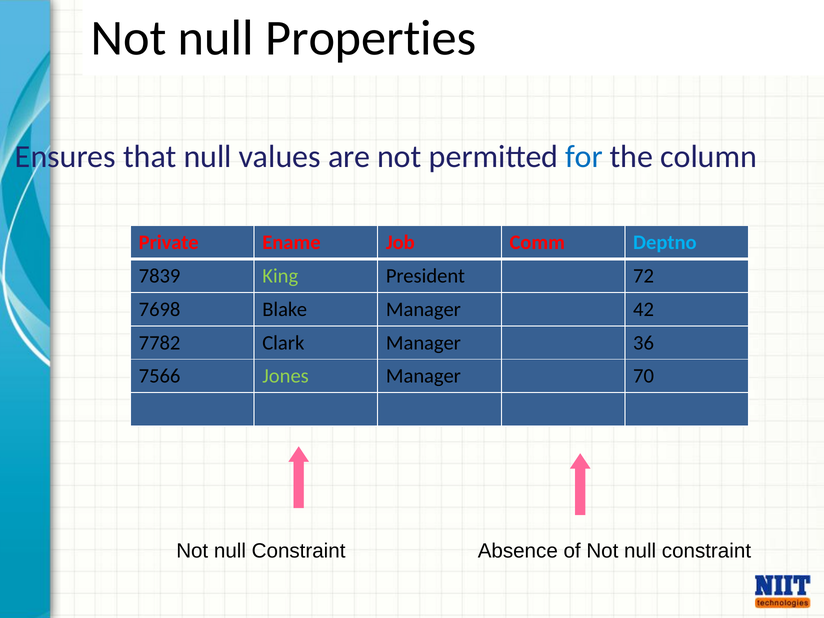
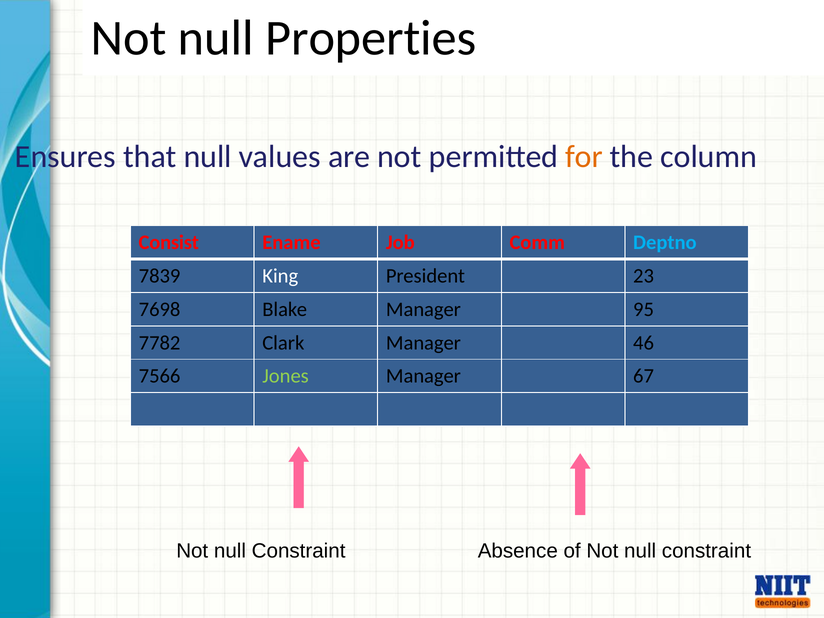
for colour: blue -> orange (584, 157)
Private: Private -> Consist (169, 243)
King colour: light green -> white (280, 276)
72: 72 -> 23 (644, 276)
42: 42 -> 95 (644, 309)
36: 36 -> 46 (644, 343)
70: 70 -> 67 (644, 376)
